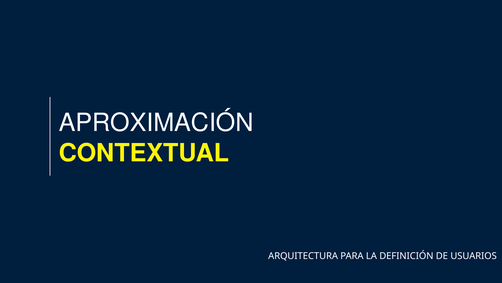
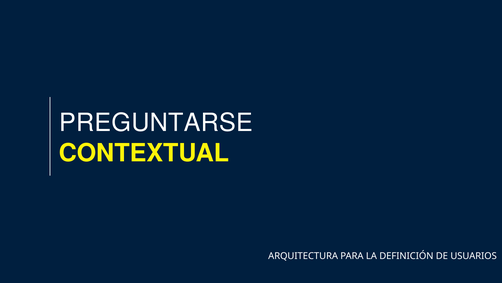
APROXIMACIÓN: APROXIMACIÓN -> PREGUNTARSE (156, 123)
